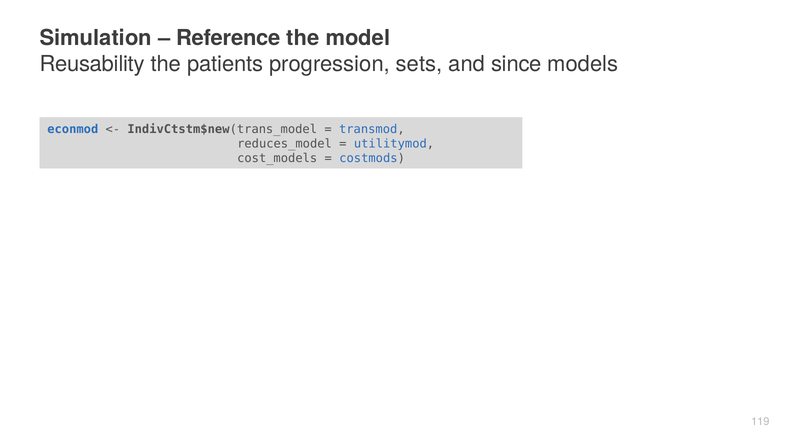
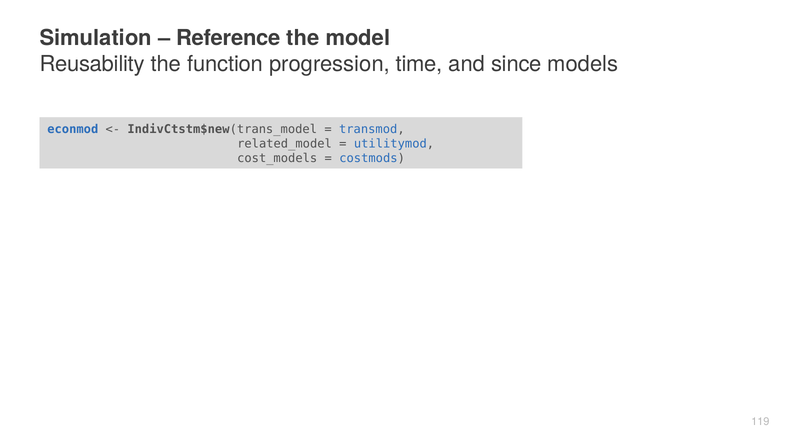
patients: patients -> function (225, 64)
sets: sets -> time (419, 64)
reduces_model: reduces_model -> related_model (285, 144)
